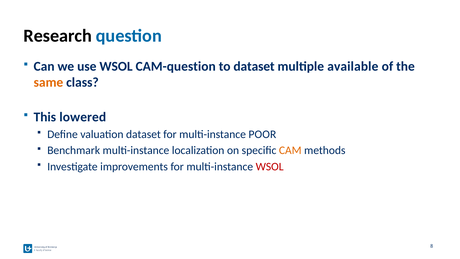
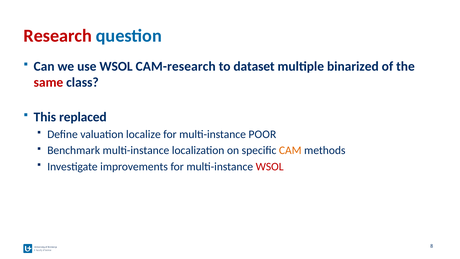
Research colour: black -> red (58, 36)
CAM-question: CAM-question -> CAM-research (176, 66)
available: available -> binarized (353, 66)
same colour: orange -> red (48, 82)
lowered: lowered -> replaced (83, 117)
valuation dataset: dataset -> localize (143, 134)
